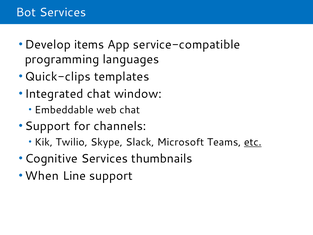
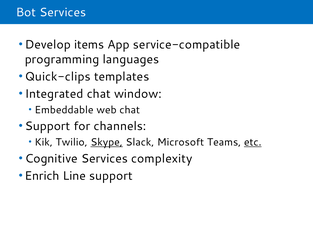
Skype underline: none -> present (107, 142)
thumbnails: thumbnails -> complexity (162, 158)
When: When -> Enrich (42, 176)
